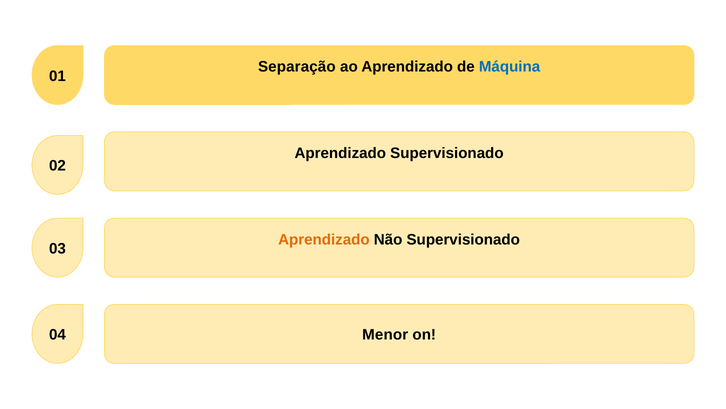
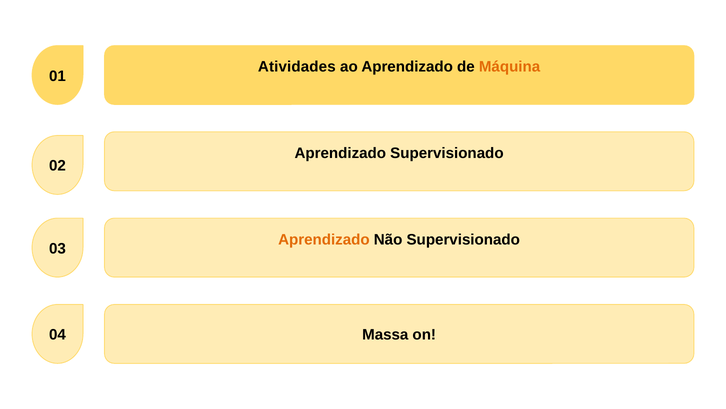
Separação: Separação -> Atividades (297, 67)
Máquina colour: blue -> orange (510, 67)
Menor: Menor -> Massa (385, 334)
